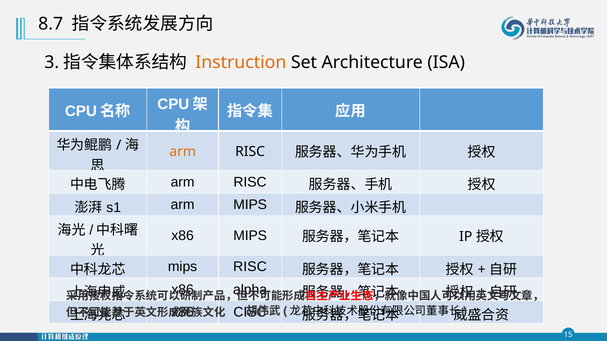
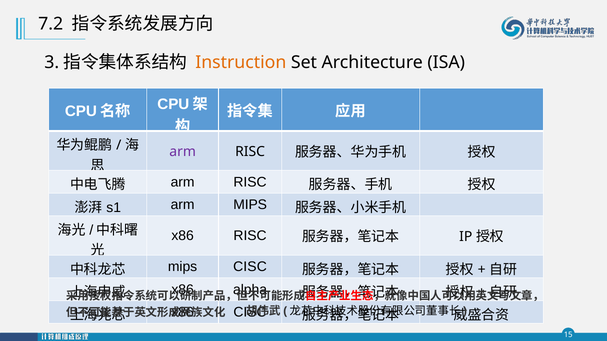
8.7: 8.7 -> 7.2 (51, 24)
arm colour: orange -> purple (183, 152)
x86 MIPS: MIPS -> RISC (250, 236)
mips RISC: RISC -> CISC (250, 267)
